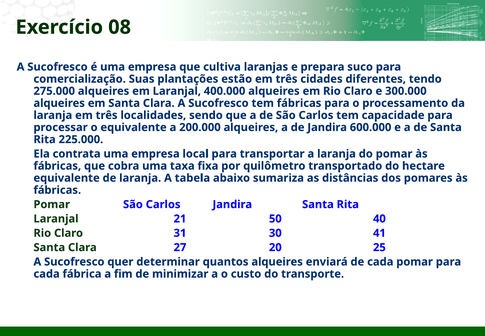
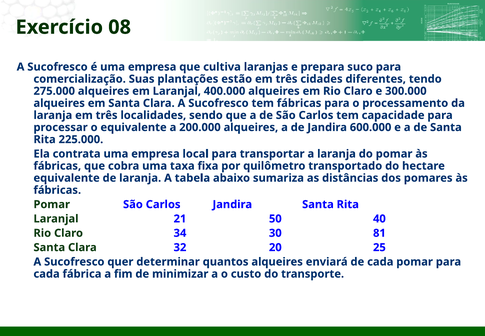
31: 31 -> 34 (180, 233)
41: 41 -> 81 (379, 233)
27: 27 -> 32 (180, 247)
